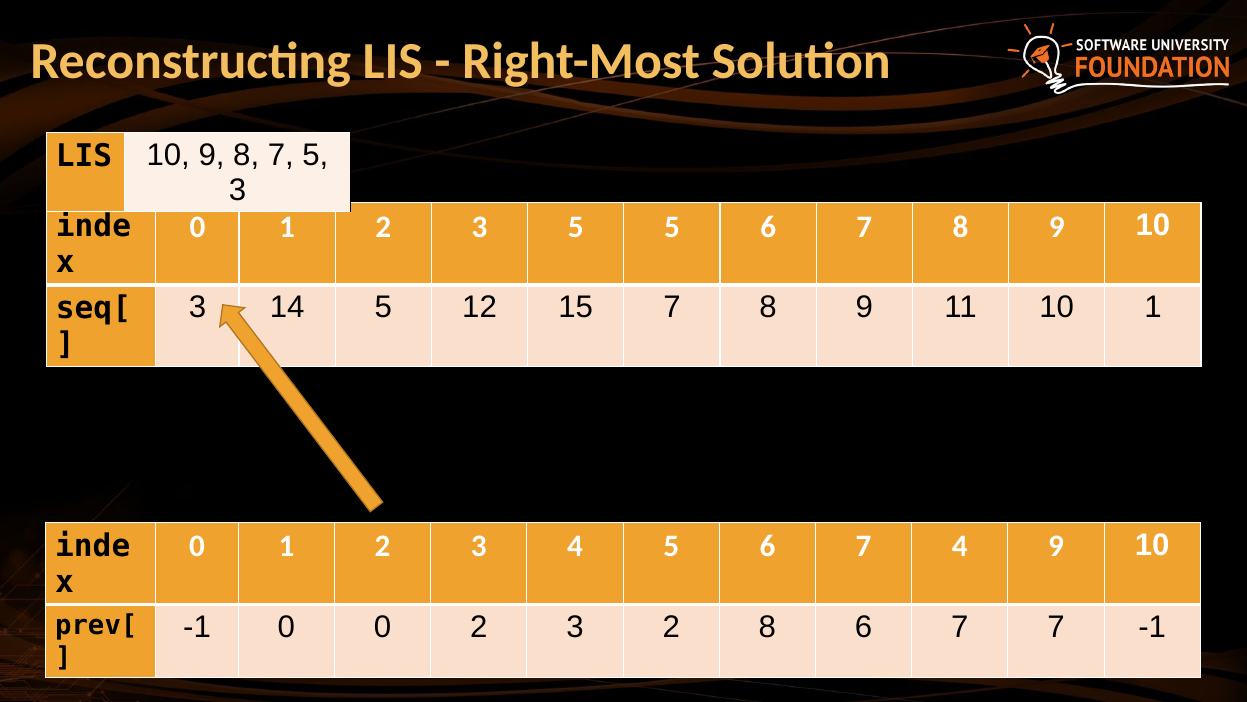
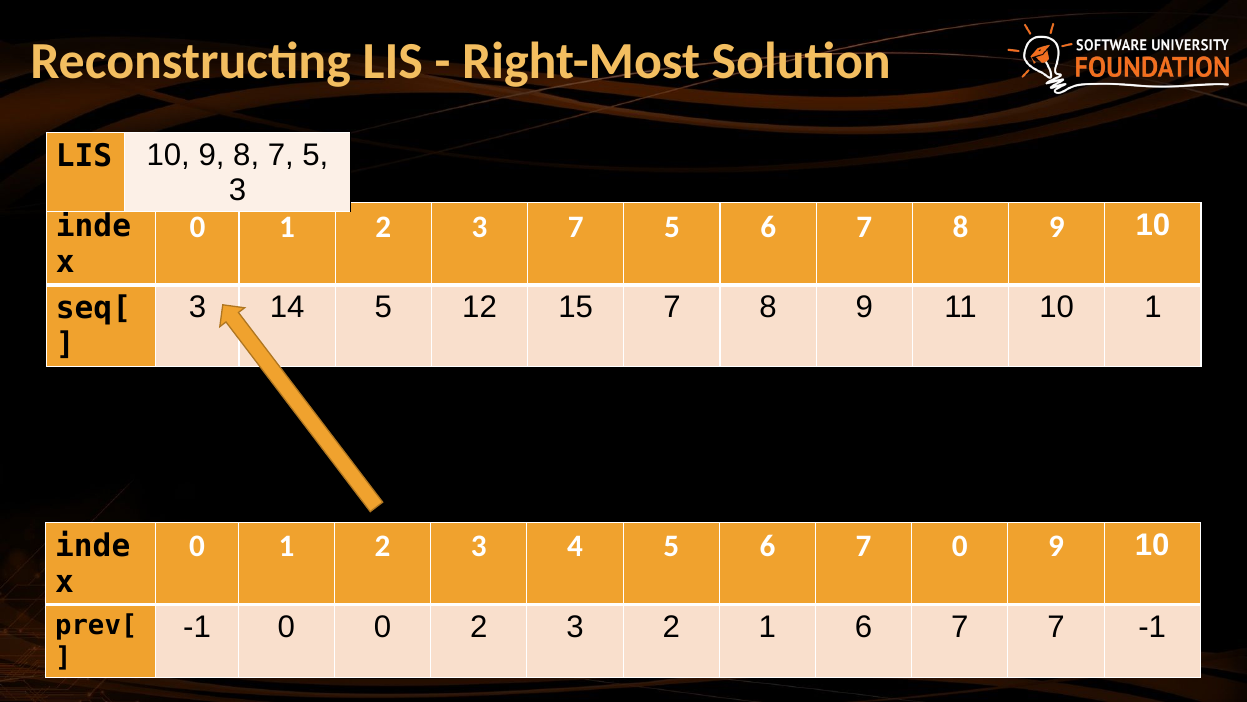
3 5: 5 -> 7 (576, 227)
7 4: 4 -> 0 (960, 546)
2 8: 8 -> 1 (767, 627)
